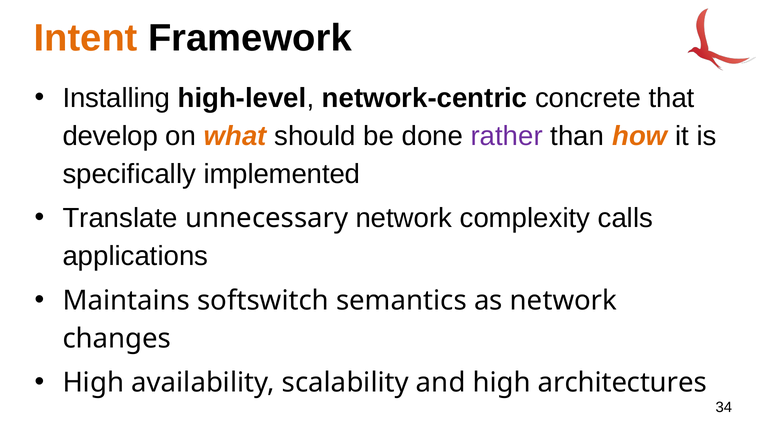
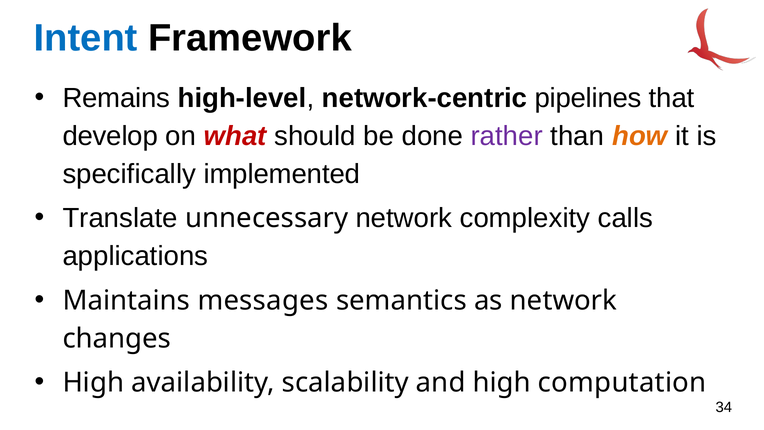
Intent colour: orange -> blue (86, 38)
Installing: Installing -> Remains (116, 98)
concrete: concrete -> pipelines (588, 98)
what colour: orange -> red (235, 136)
softswitch: softswitch -> messages (263, 300)
architectures: architectures -> computation (622, 382)
